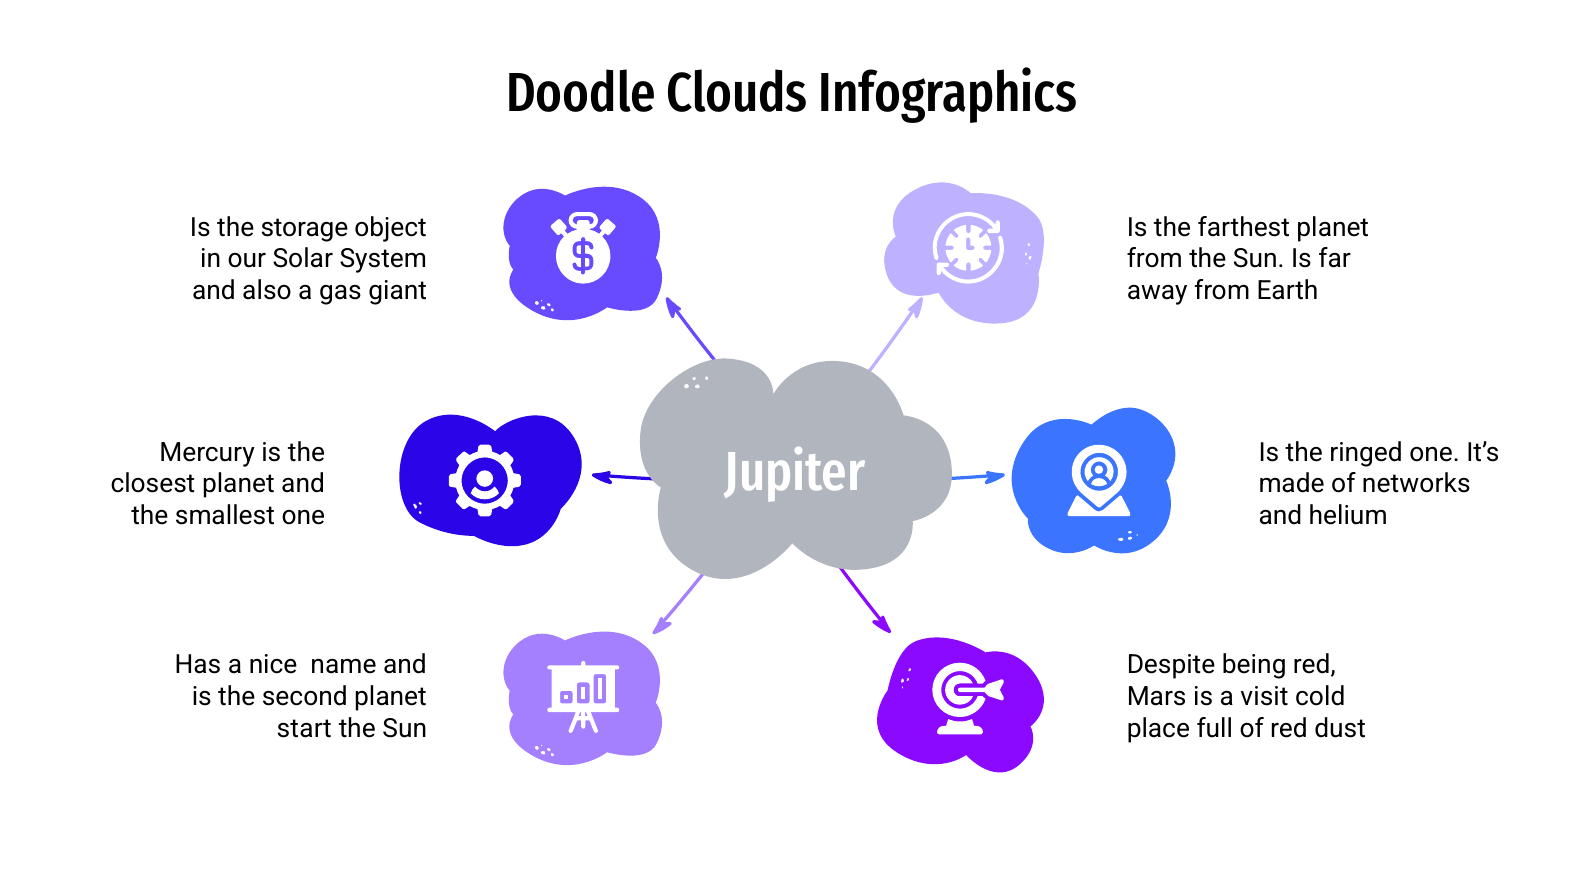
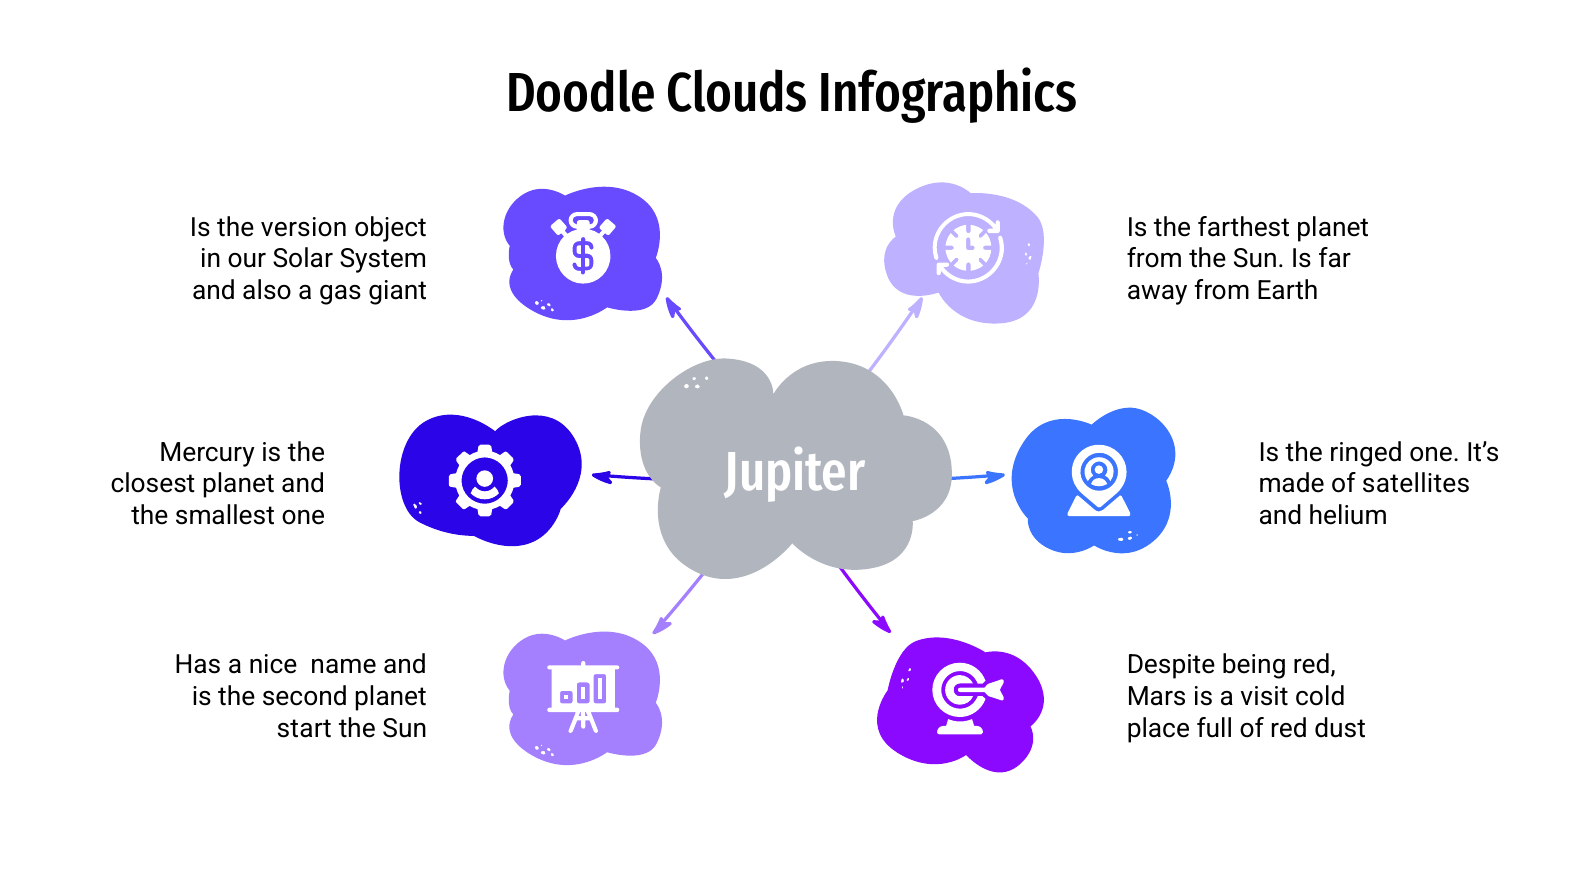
storage: storage -> version (304, 228)
networks: networks -> satellites (1416, 484)
